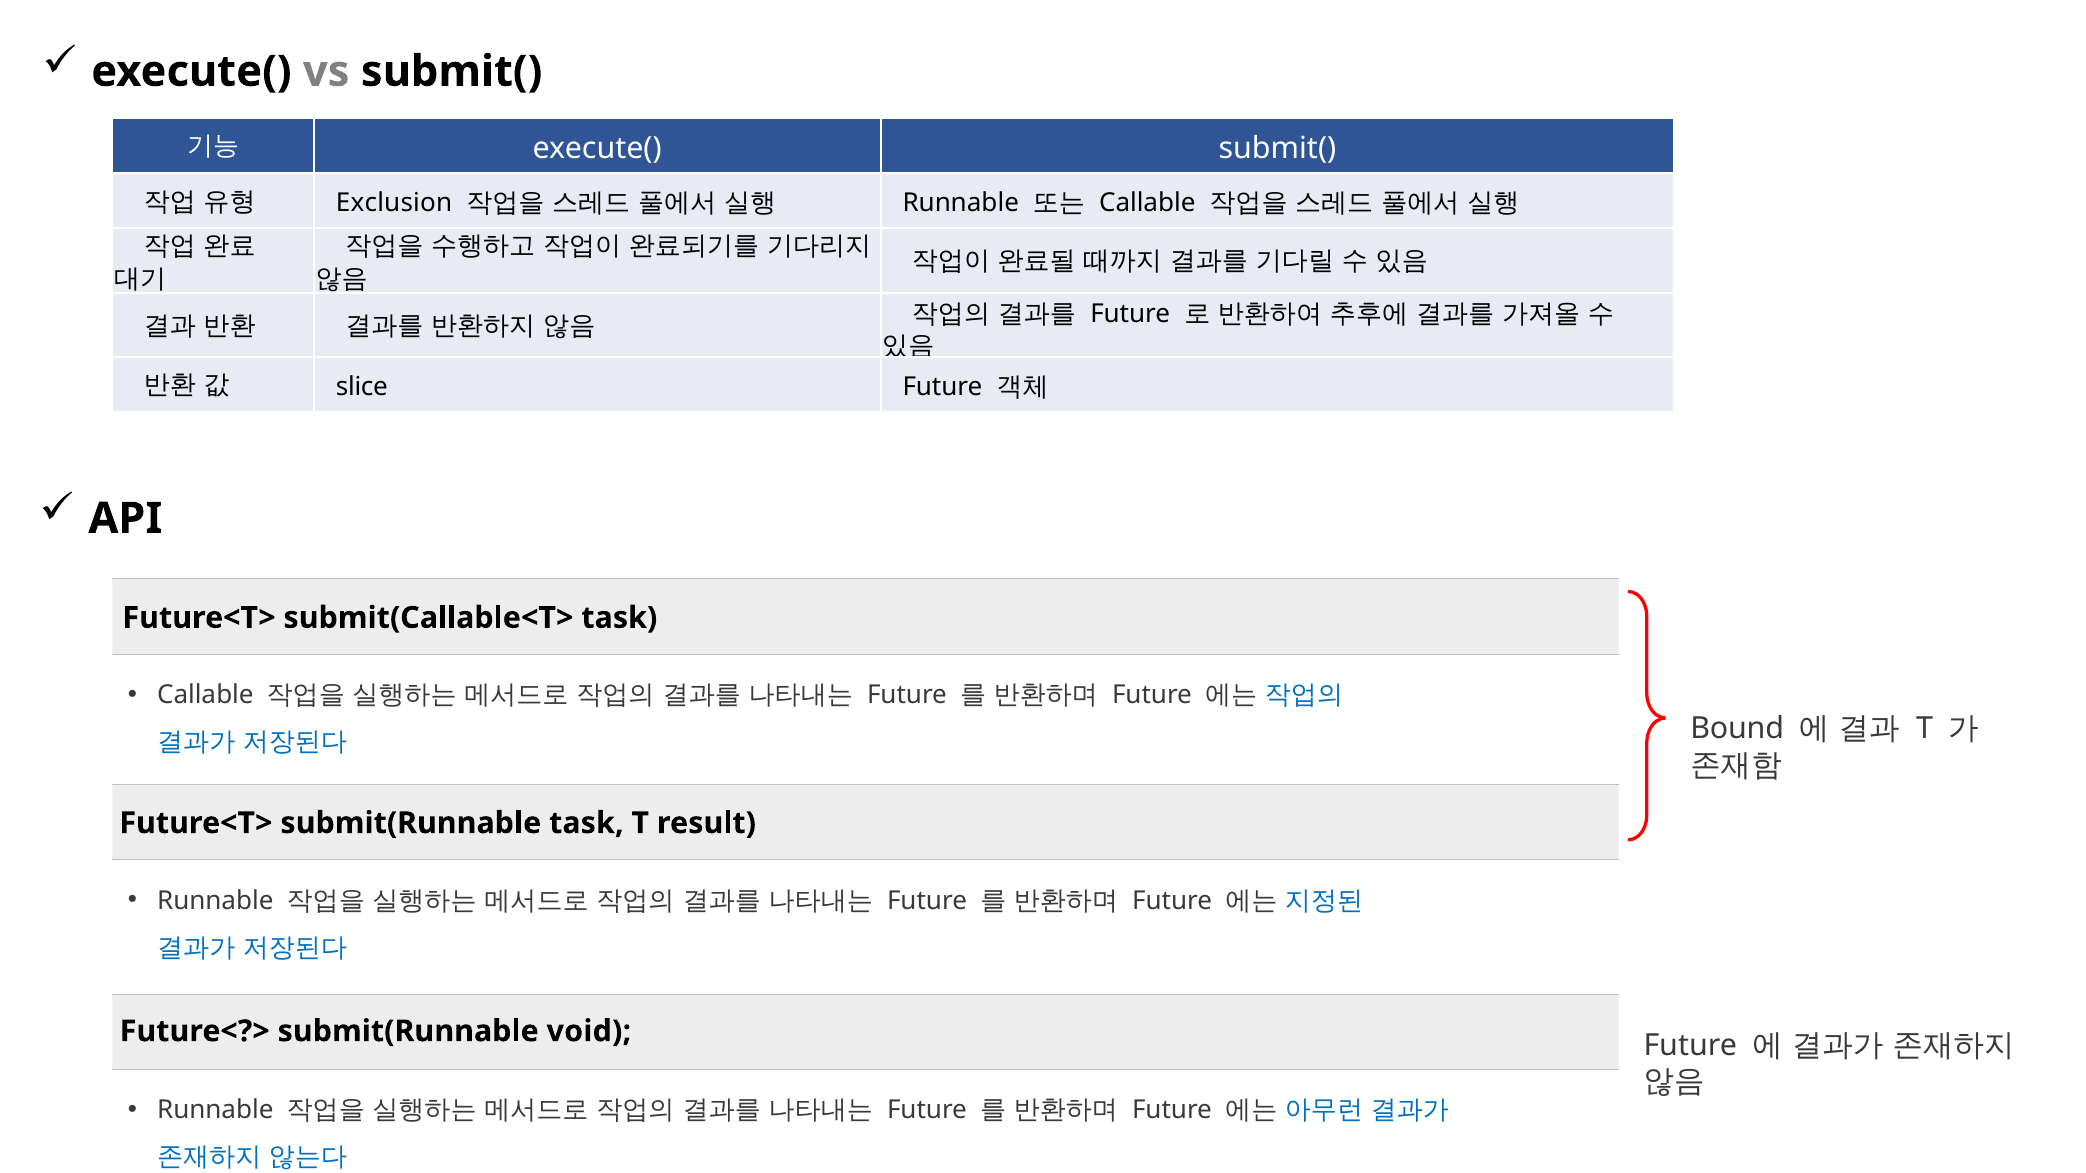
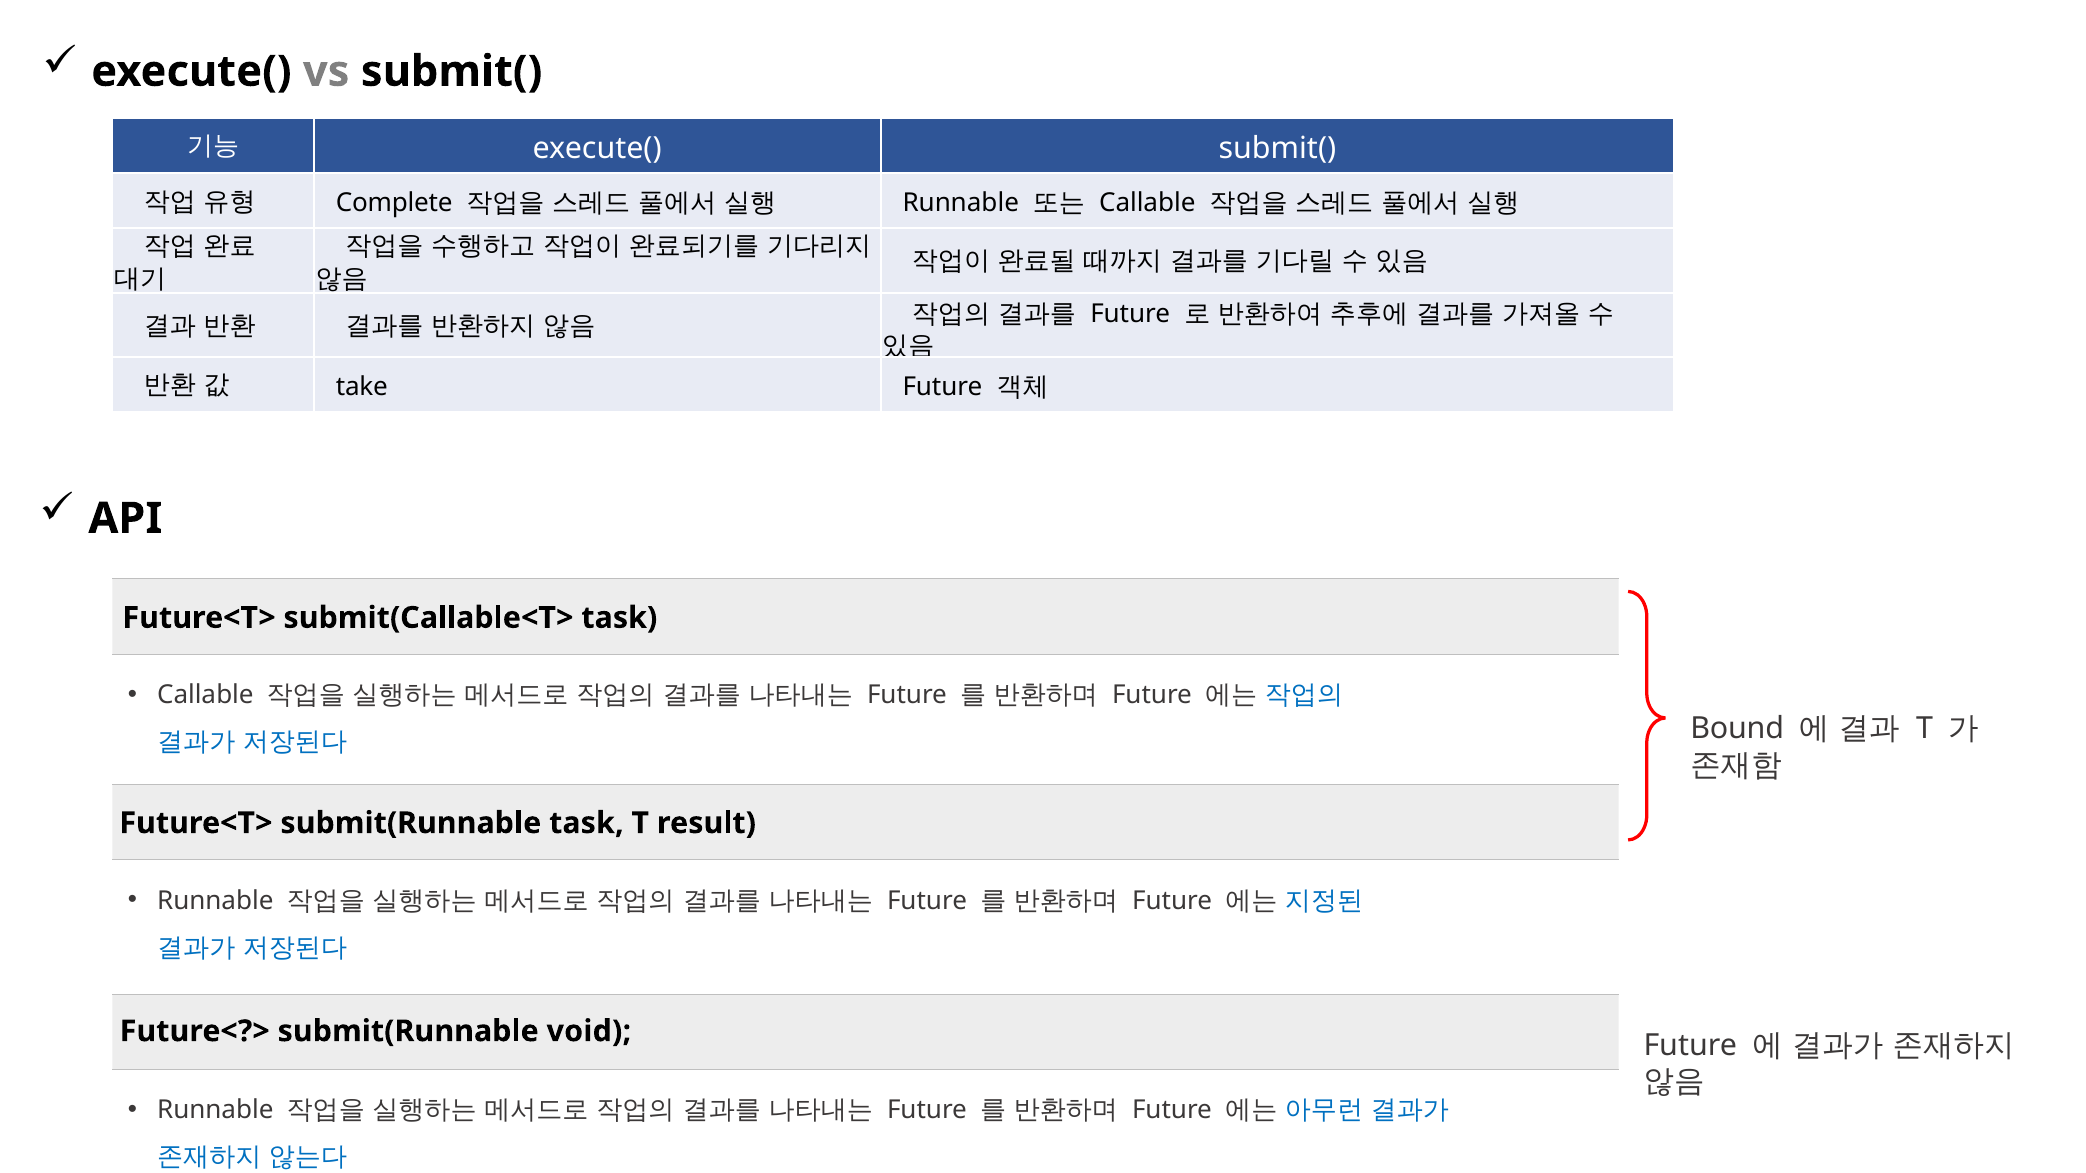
Exclusion: Exclusion -> Complete (394, 203)
slice: slice -> take (362, 387)
